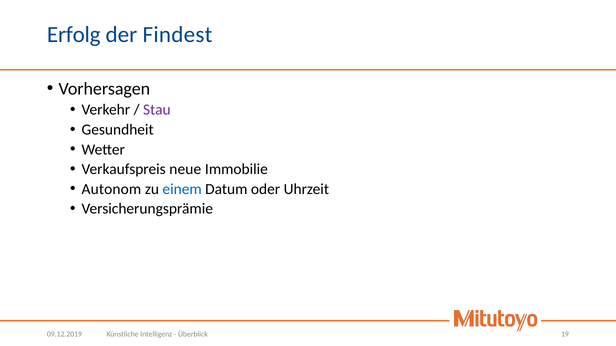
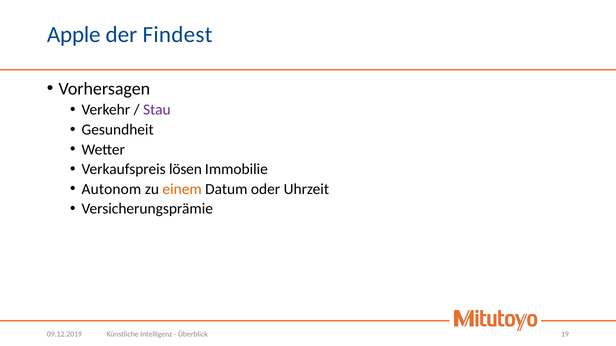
Erfolg: Erfolg -> Apple (74, 35)
neue: neue -> lösen (185, 169)
einem colour: blue -> orange (182, 189)
